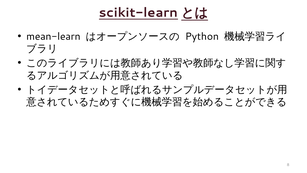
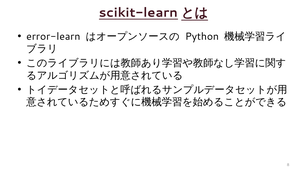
mean-learn: mean-learn -> error-learn (53, 36)
